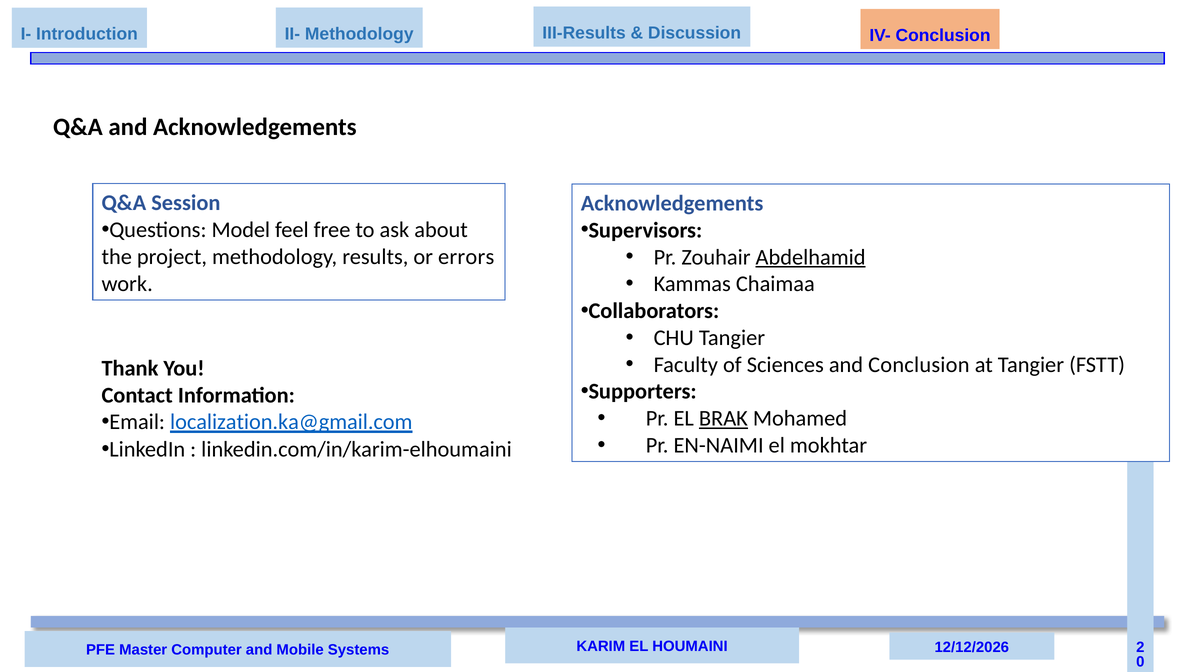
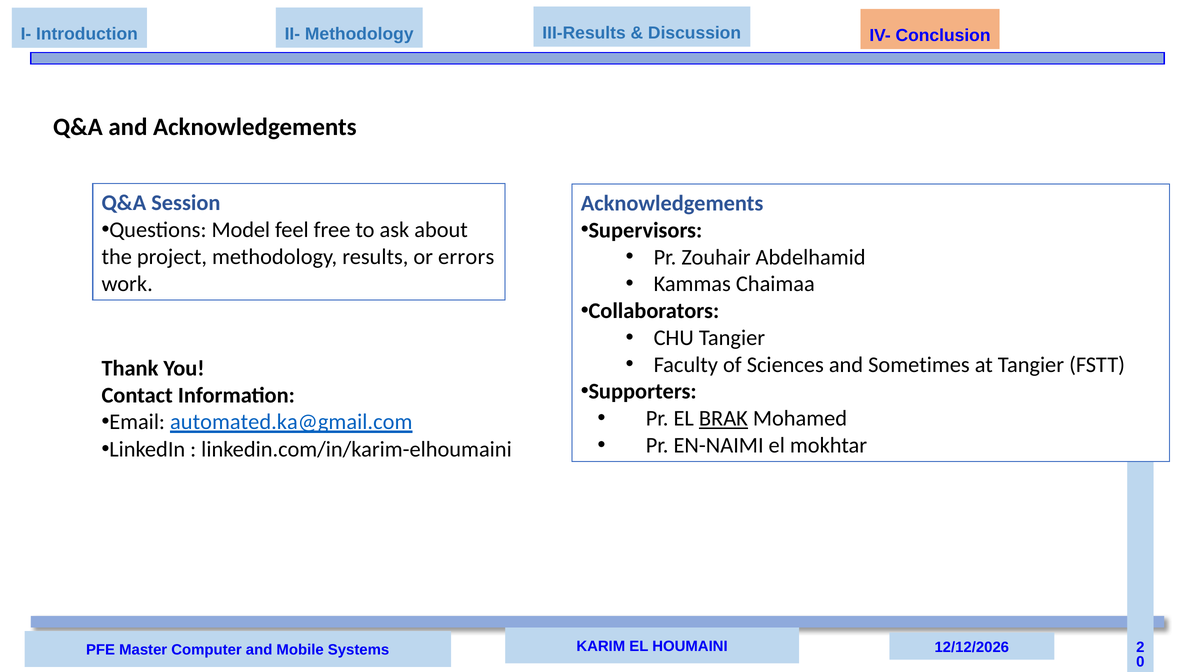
Abdelhamid underline: present -> none (811, 257)
and Conclusion: Conclusion -> Sometimes (919, 365)
localization.ka@gmail.com: localization.ka@gmail.com -> automated.ka@gmail.com (291, 422)
